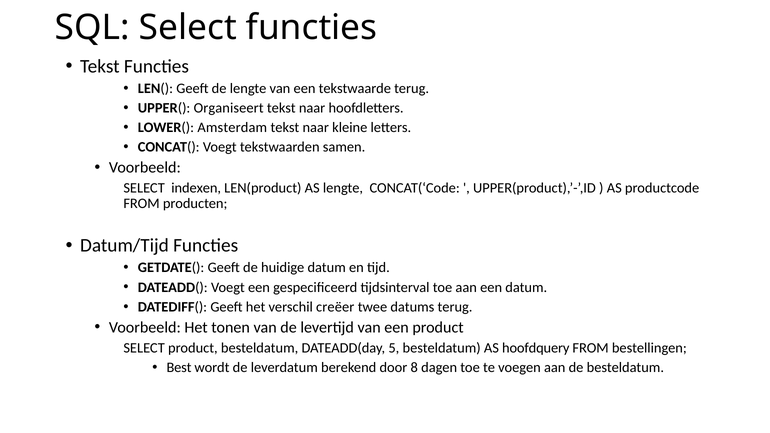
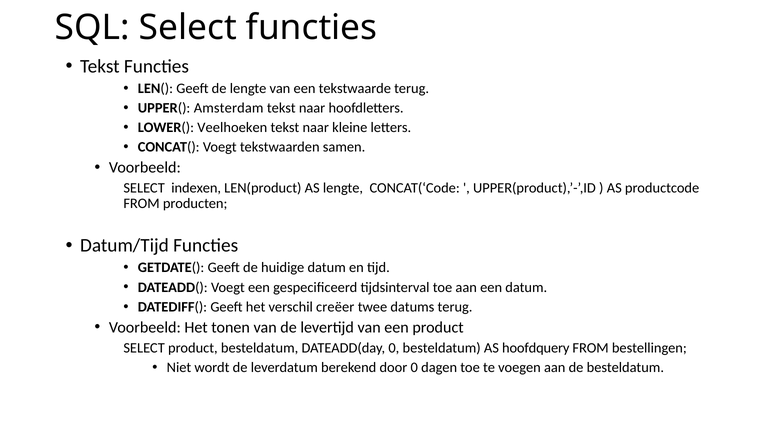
Organiseert: Organiseert -> Amsterdam (229, 108)
Amsterdam: Amsterdam -> Veelhoeken (232, 128)
DATEADD(day 5: 5 -> 0 (394, 348)
Best: Best -> Niet (179, 367)
door 8: 8 -> 0 (414, 367)
